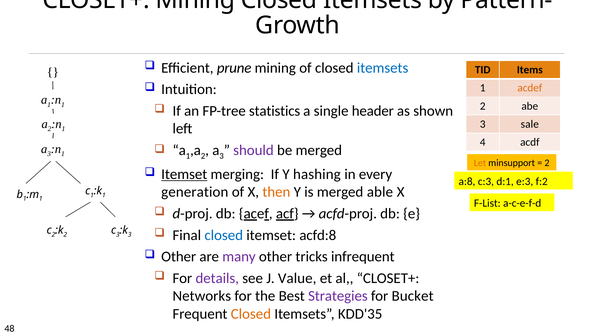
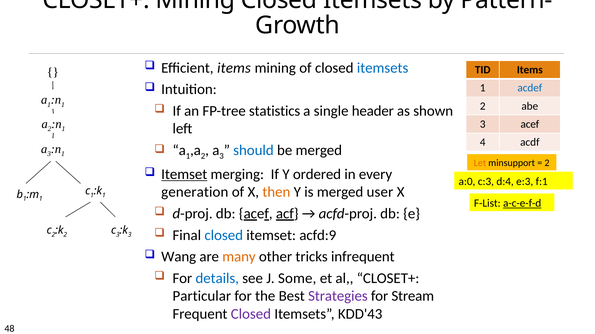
Efficient prune: prune -> items (234, 68)
acdef colour: orange -> blue (530, 88)
3 sale: sale -> acef (530, 124)
should colour: purple -> blue (253, 151)
hashing: hashing -> ordered (317, 175)
a:8: a:8 -> a:0 (467, 182)
d:1: d:1 -> d:4 (505, 182)
f:2: f:2 -> f:1 (542, 182)
able: able -> user (380, 192)
a-c-e-f-d underline: none -> present (522, 203)
acfd:8: acfd:8 -> acfd:9 (318, 236)
Other: Other -> Wang (179, 257)
many colour: purple -> orange (239, 257)
details colour: purple -> blue (217, 279)
Value: Value -> Some (297, 279)
Networks: Networks -> Particular (202, 297)
Bucket: Bucket -> Stream (413, 297)
Closed colour: orange -> purple (251, 314)
KDD'35: KDD'35 -> KDD'43 (360, 314)
